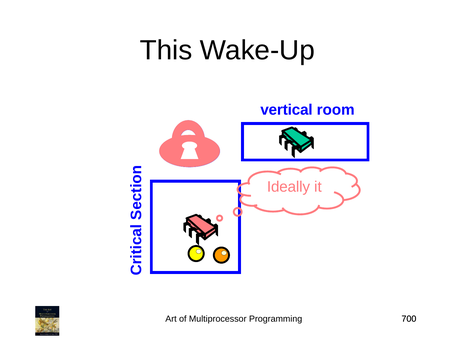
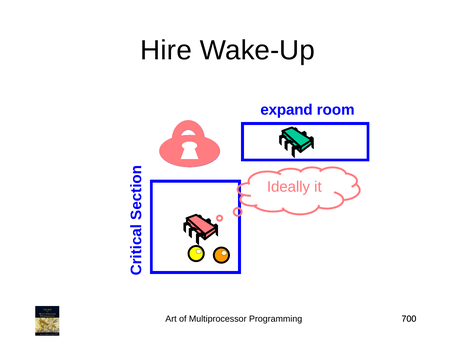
This: This -> Hire (166, 50)
vertical: vertical -> expand (286, 110)
